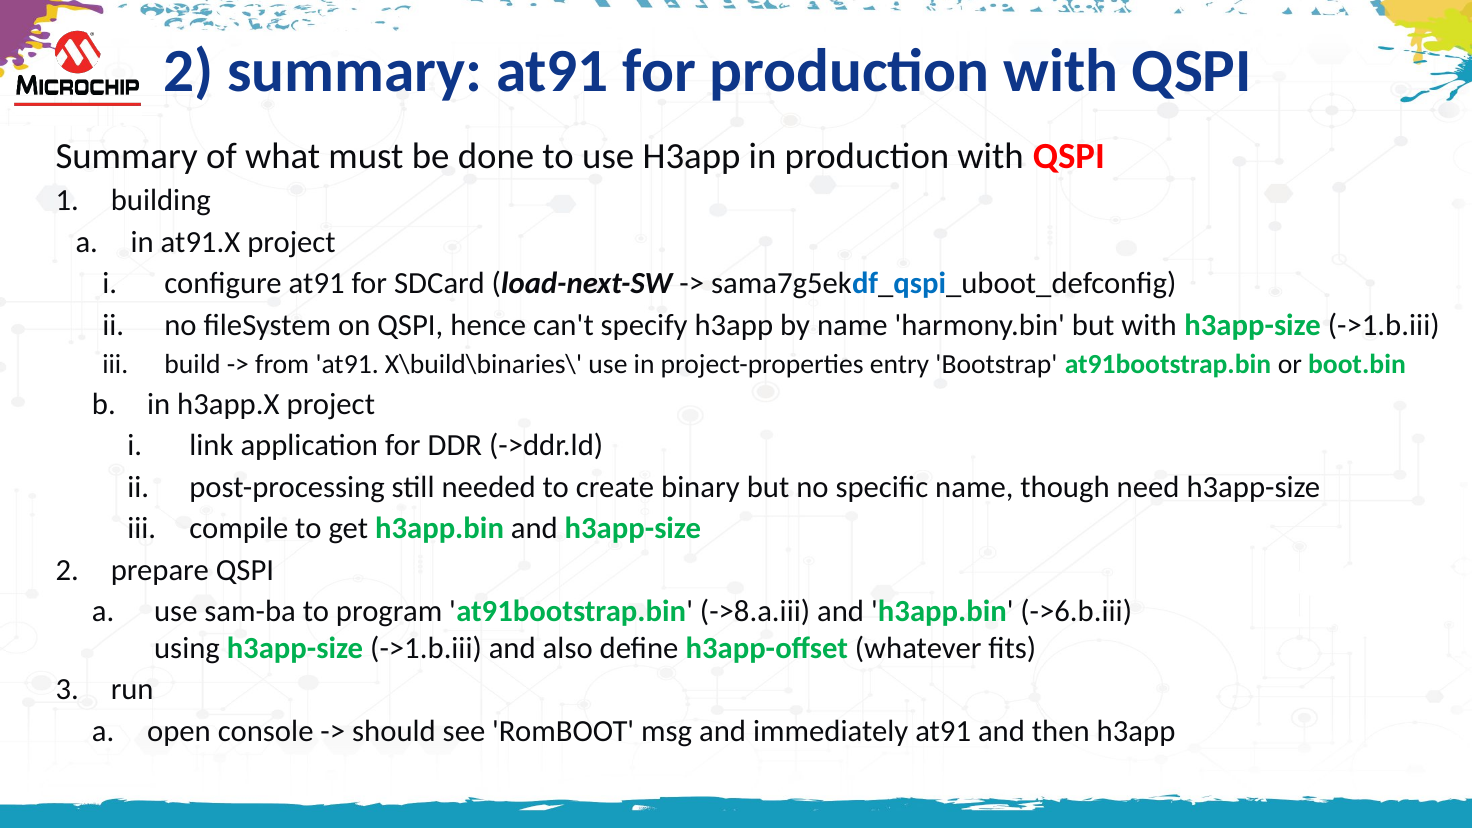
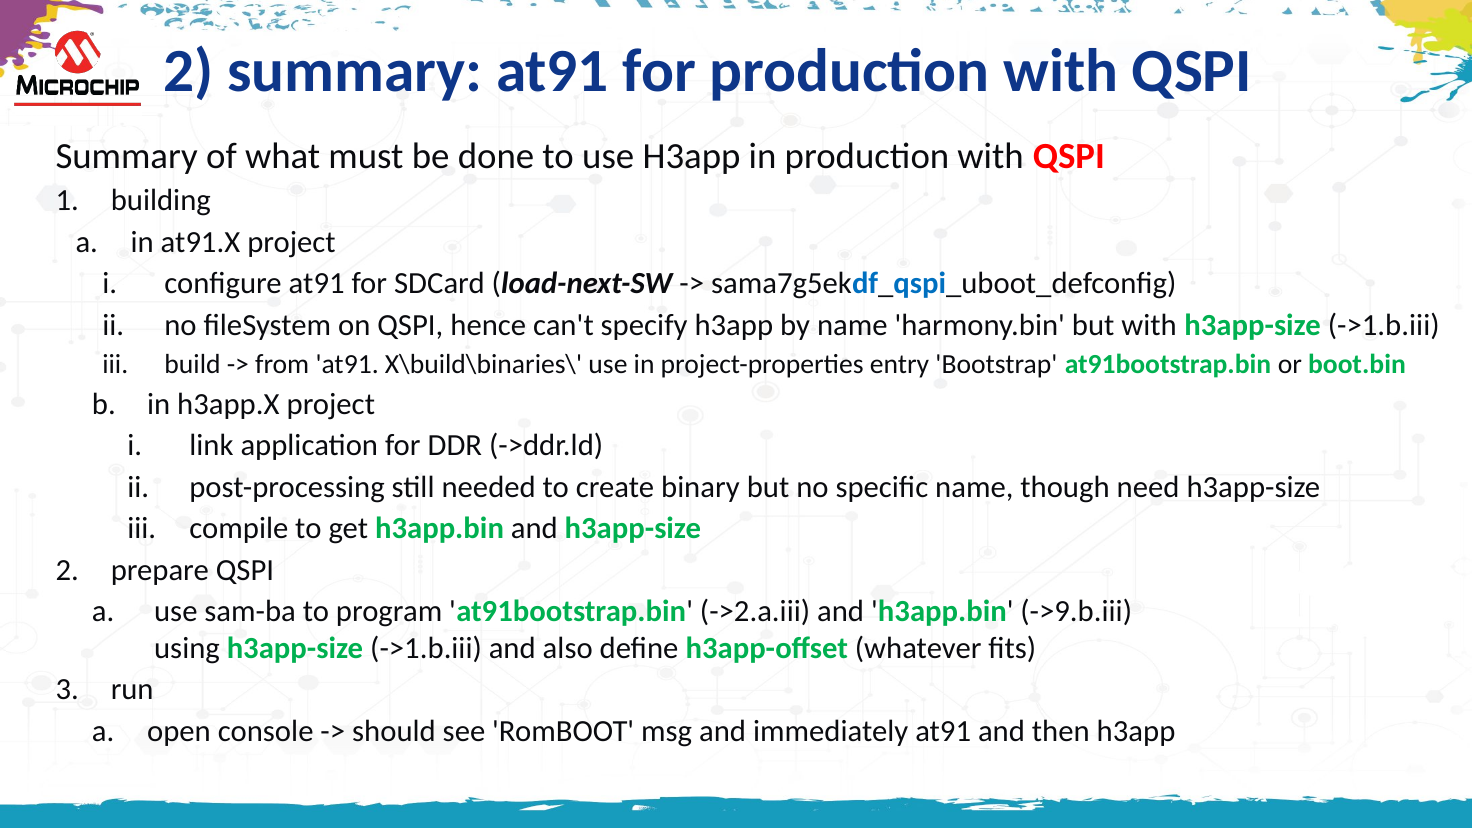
->8.a.iii: ->8.a.iii -> ->2.a.iii (755, 611)
->6.b.iii: ->6.b.iii -> ->9.b.iii (1076, 611)
